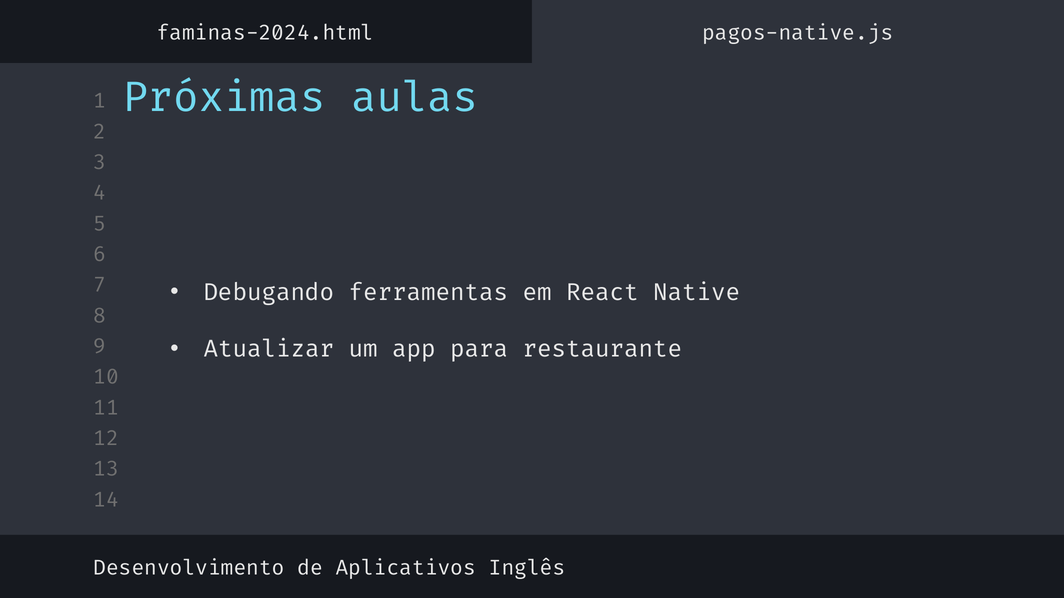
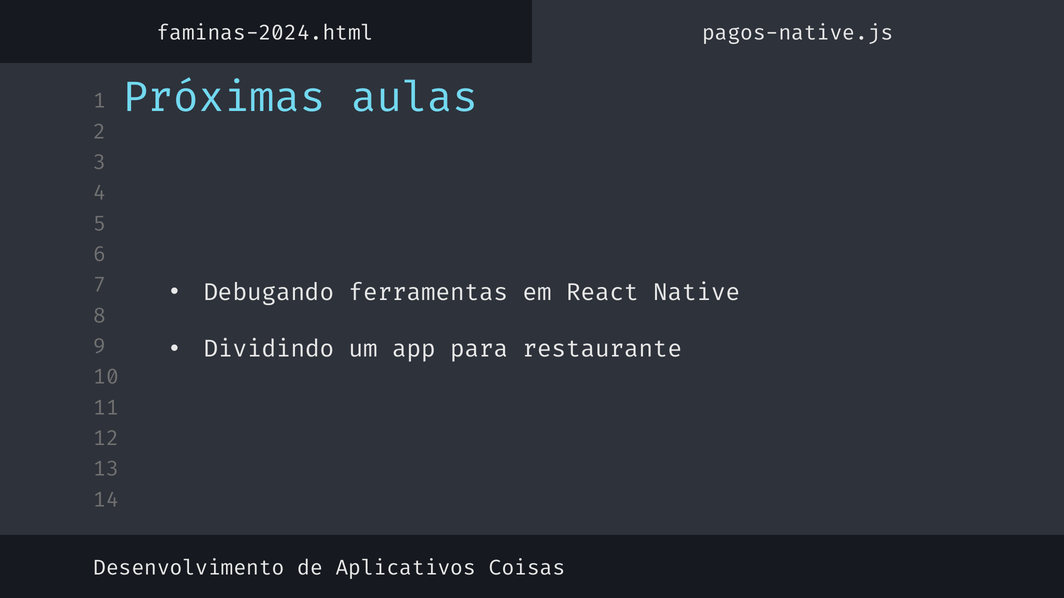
Atualizar: Atualizar -> Dividindo (269, 349)
Inglês: Inglês -> Coisas (527, 569)
